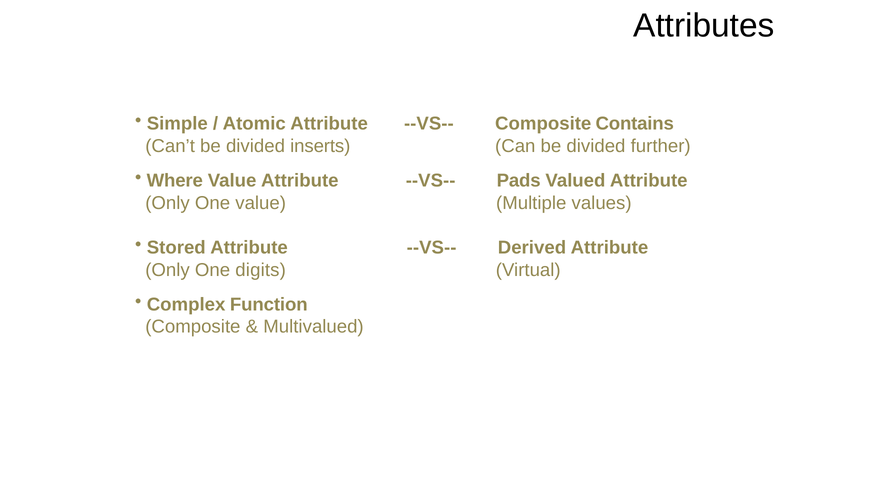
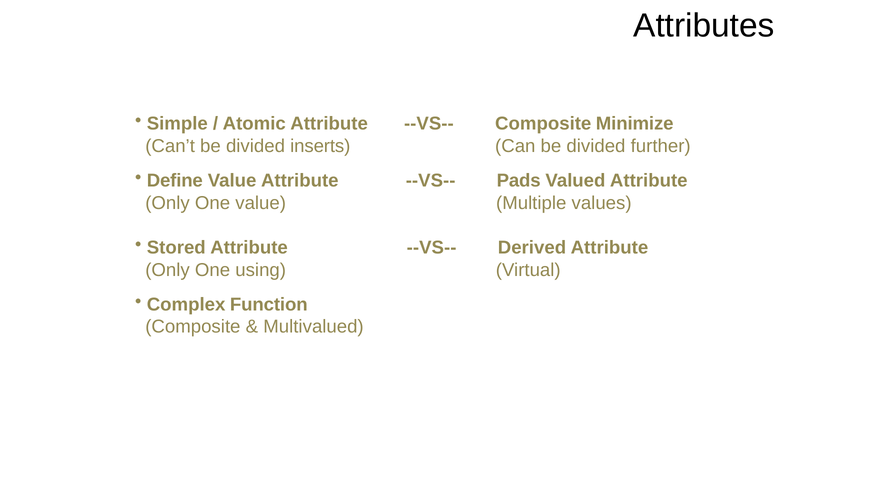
Contains: Contains -> Minimize (635, 124)
Where: Where -> Define (175, 181)
digits: digits -> using (261, 270)
